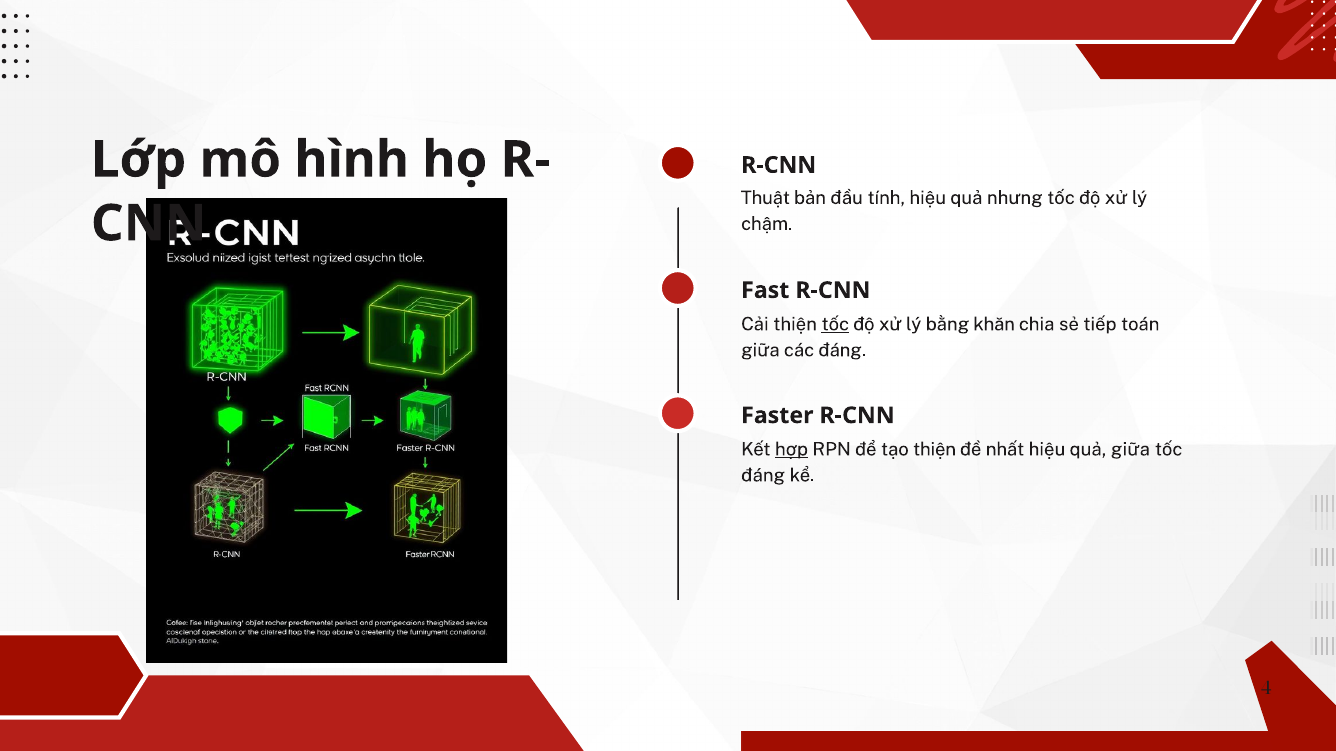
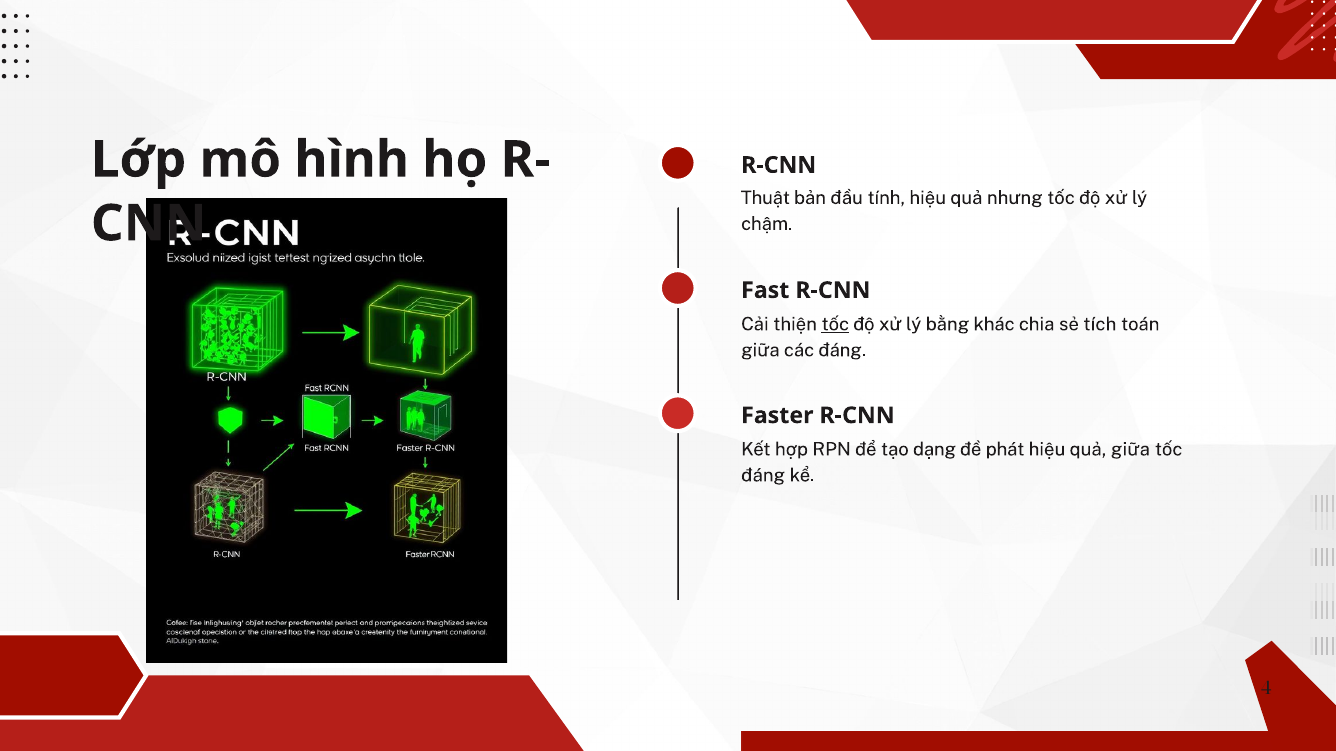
khăn: khăn -> khác (994, 324)
tiếp: tiếp -> tích (1100, 324)
hợp underline: present -> none (792, 450)
tạo thiện: thiện -> dạng (935, 450)
nhất: nhất -> phát (1005, 450)
